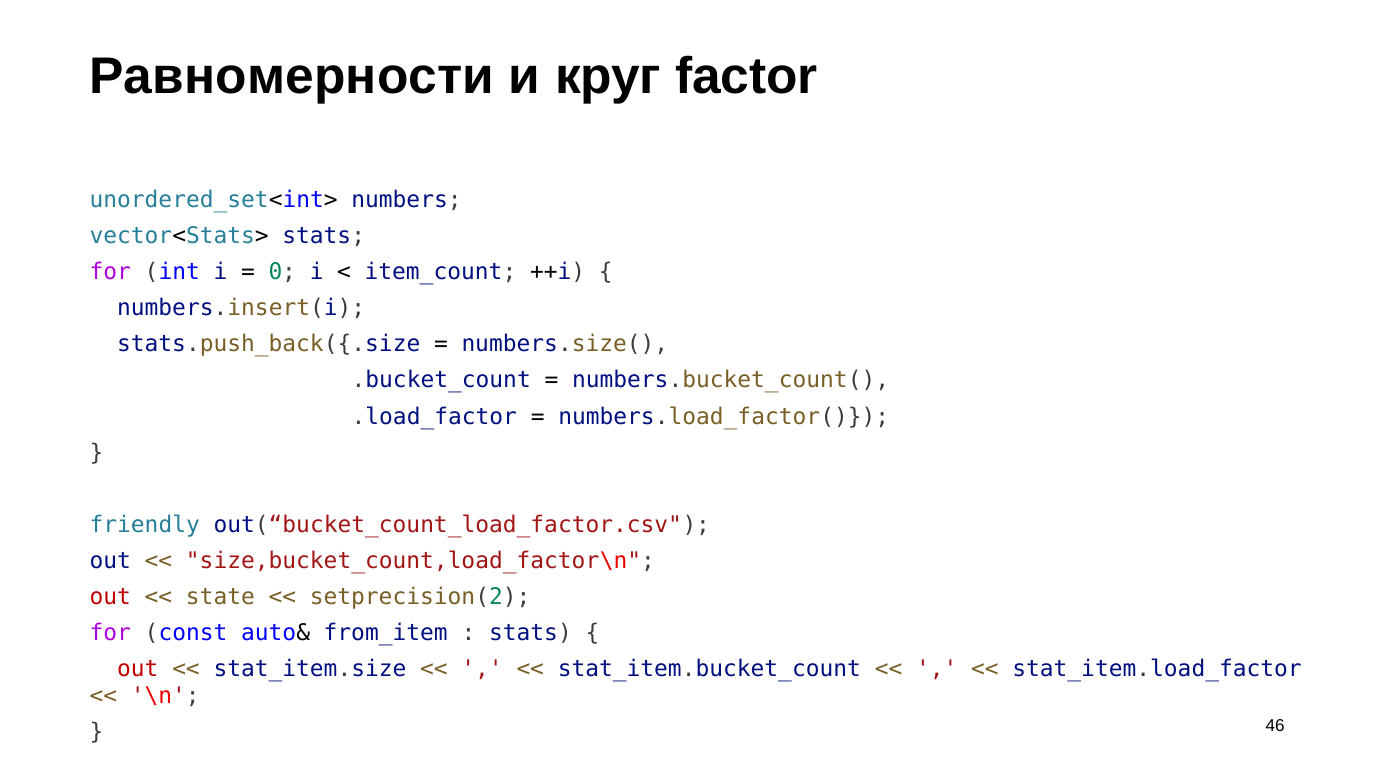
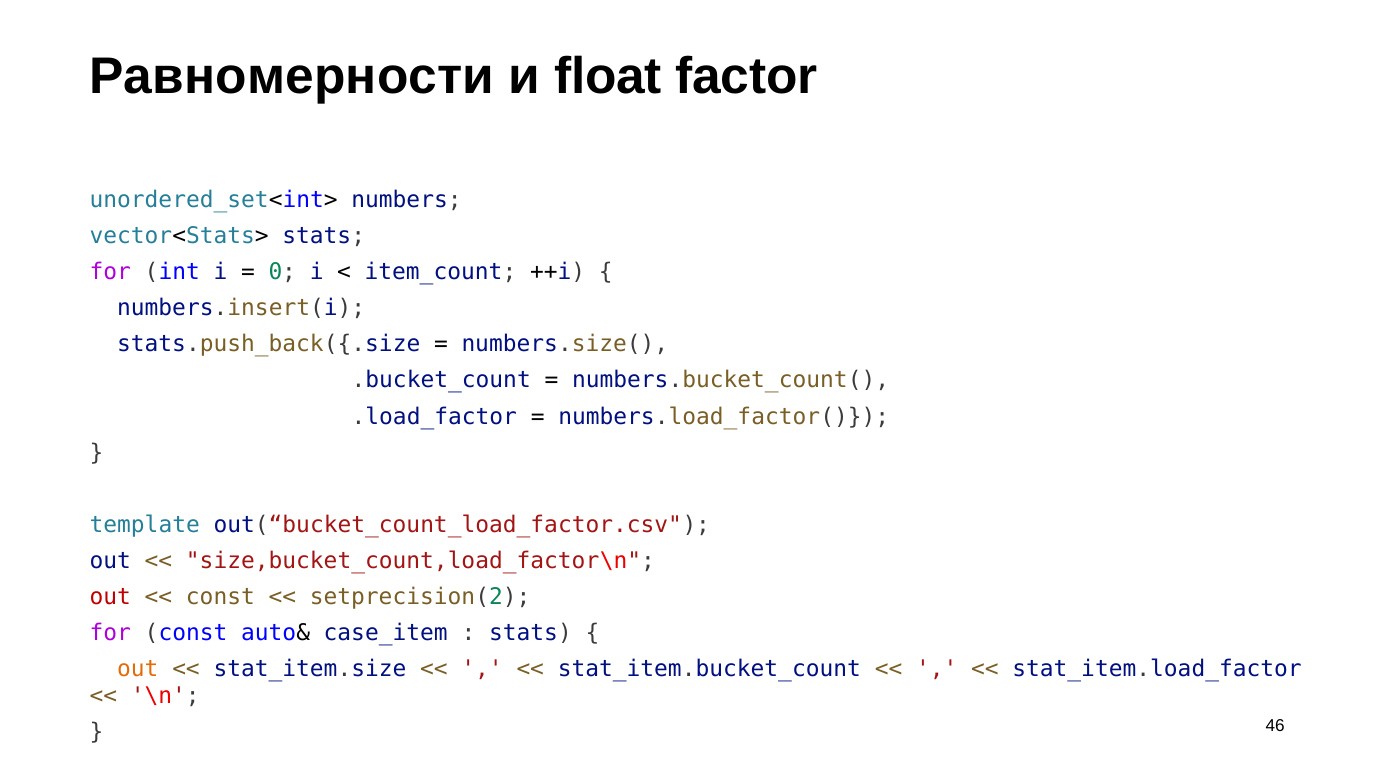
круг: круг -> float (608, 76)
friendly: friendly -> template (145, 525)
state: state -> const (220, 597)
from_item: from_item -> case_item (386, 633)
out colour: red -> orange (138, 669)
